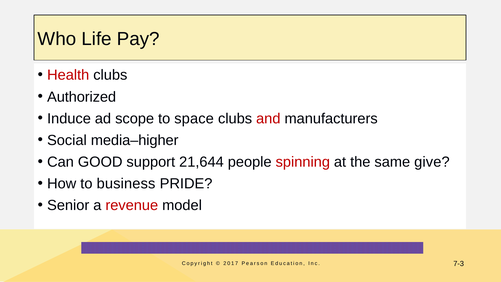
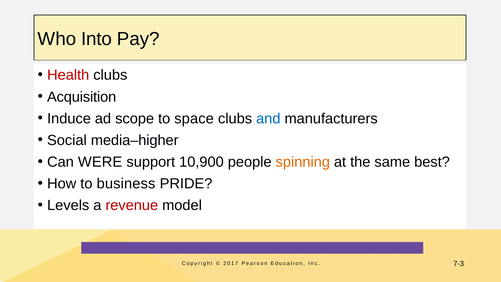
Life: Life -> Into (97, 39)
Authorized: Authorized -> Acquisition (82, 97)
and colour: red -> blue (268, 118)
GOOD: GOOD -> WERE (100, 162)
21,644: 21,644 -> 10,900 (201, 162)
spinning colour: red -> orange (303, 162)
give: give -> best (432, 162)
Senior: Senior -> Levels (68, 205)
